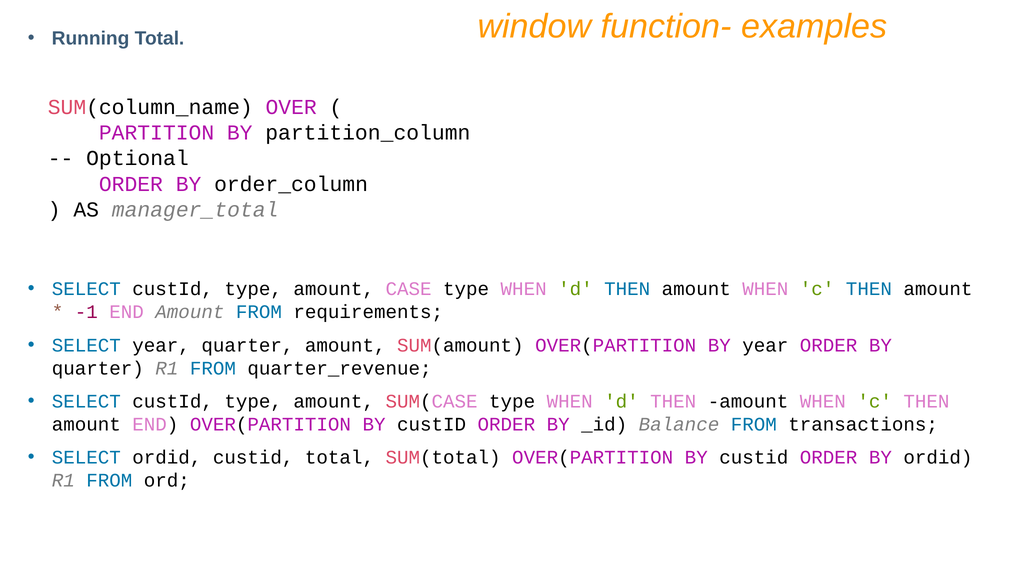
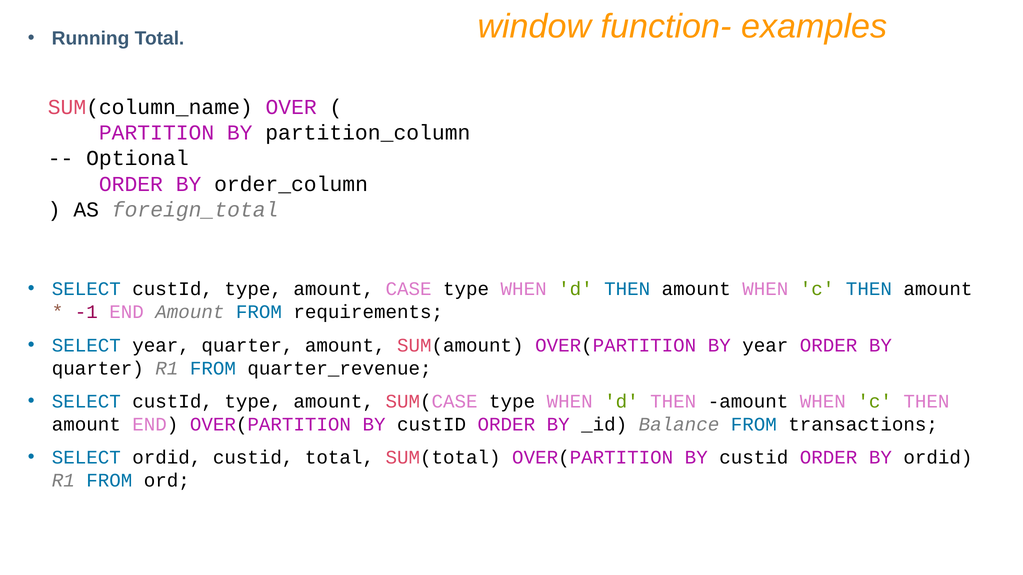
manager_total: manager_total -> foreign_total (195, 210)
